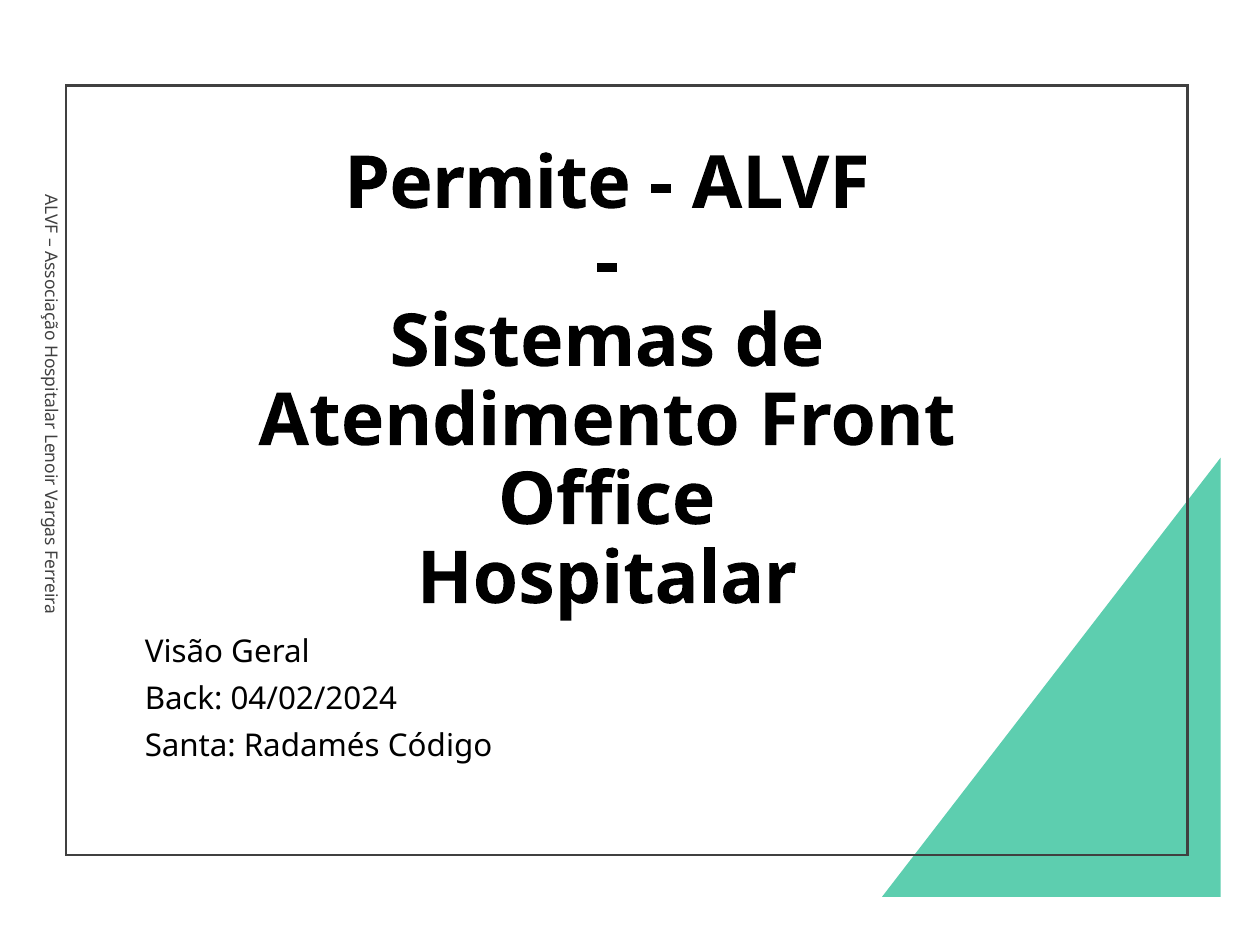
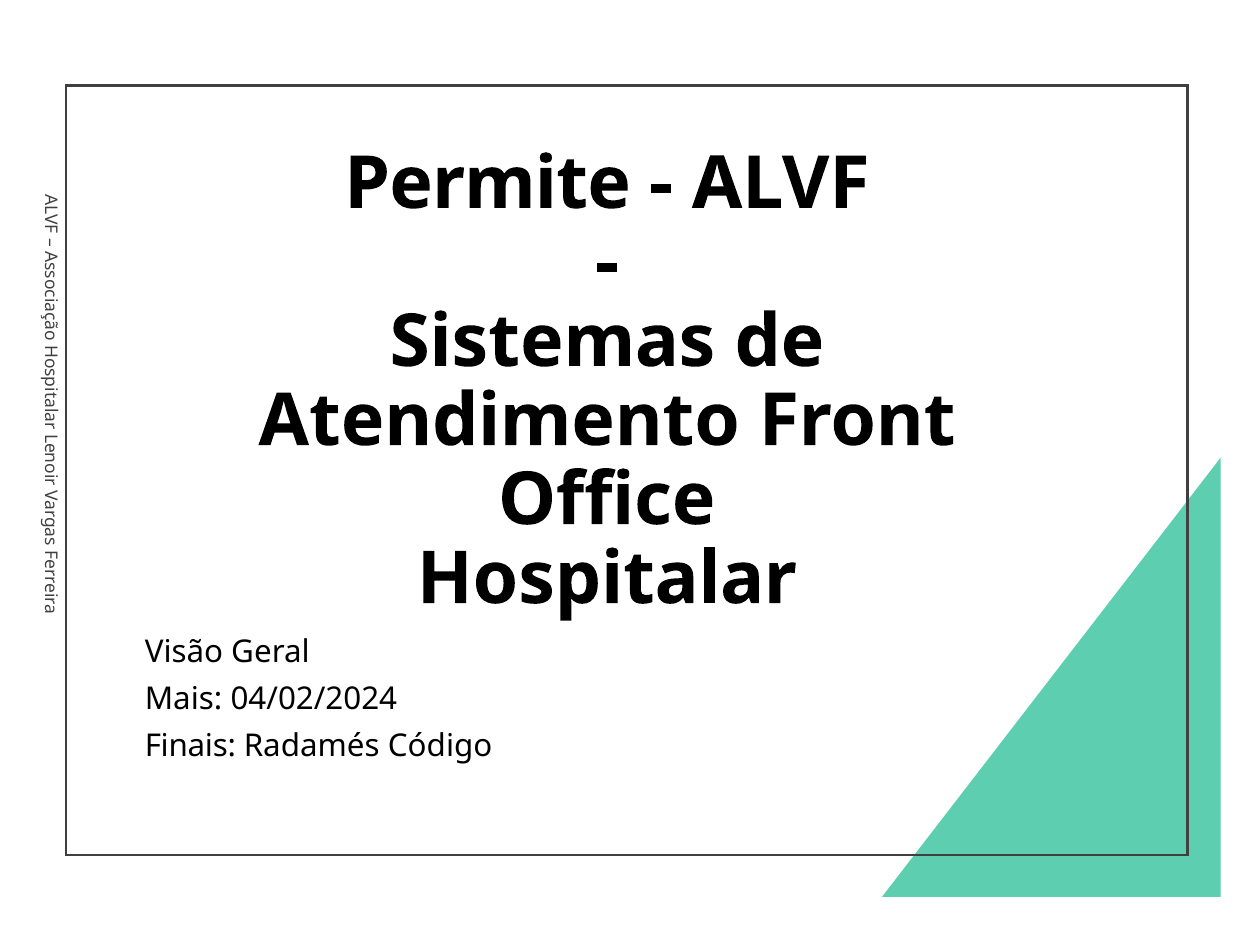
Back: Back -> Mais (184, 698)
Santa: Santa -> Finais (190, 745)
